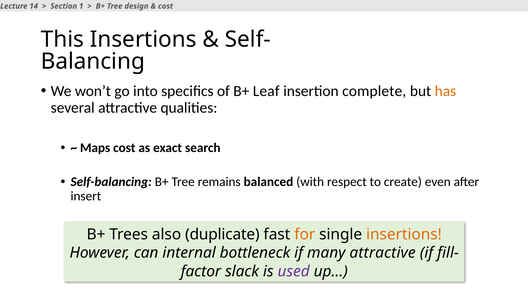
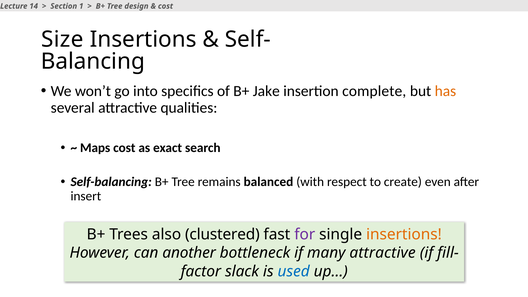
This: This -> Size (62, 39)
Leaf: Leaf -> Jake (266, 91)
duplicate: duplicate -> clustered (222, 234)
for colour: orange -> purple (305, 234)
internal: internal -> another (189, 253)
used colour: purple -> blue (294, 271)
